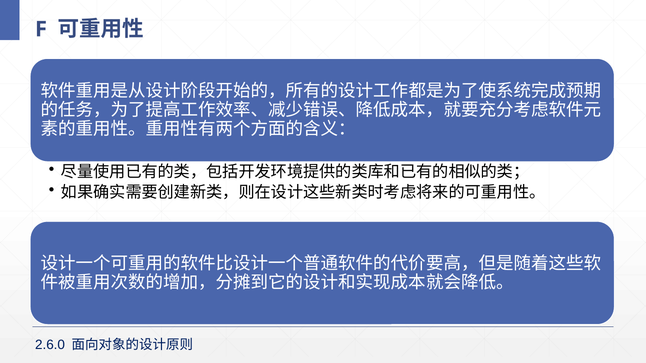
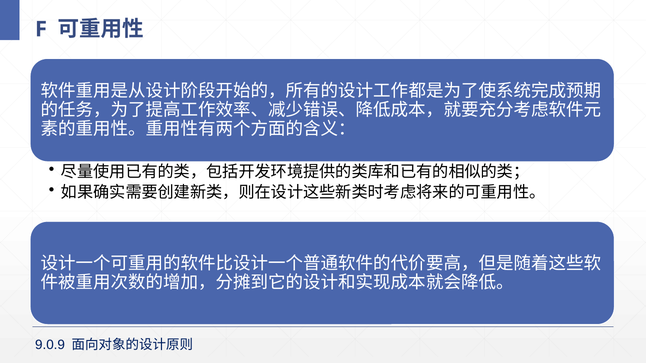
2.6.0: 2.6.0 -> 9.0.9 (50, 345)
